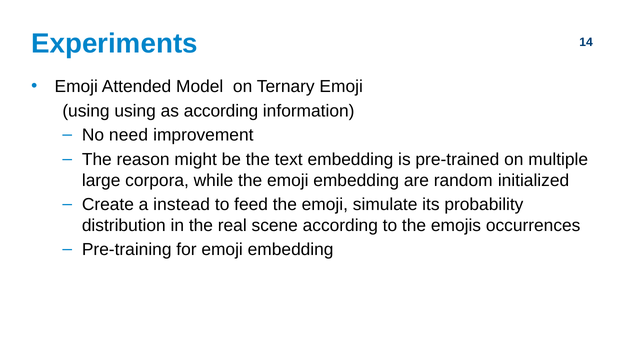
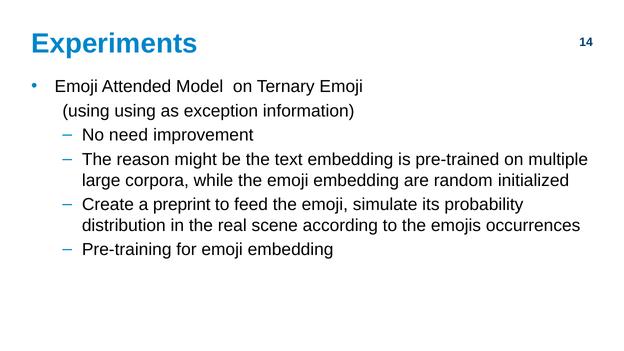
as according: according -> exception (221, 111)
instead: instead -> preprint (182, 205)
